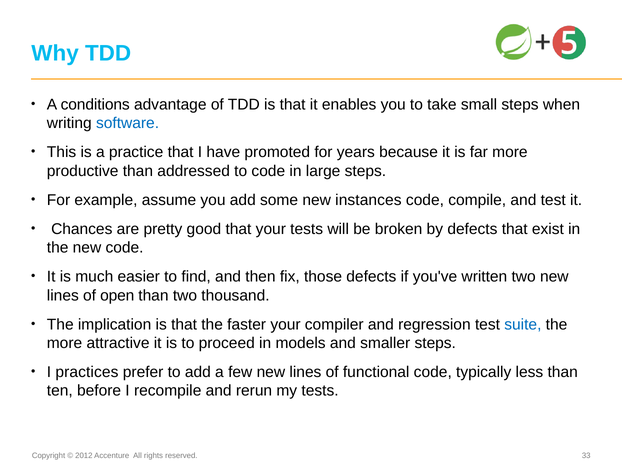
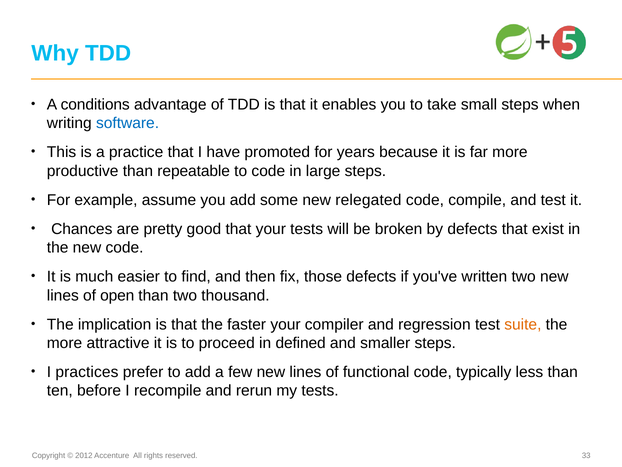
addressed: addressed -> repeatable (194, 171)
instances: instances -> relegated (368, 200)
suite colour: blue -> orange (523, 324)
models: models -> defined (301, 343)
